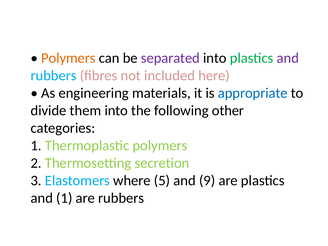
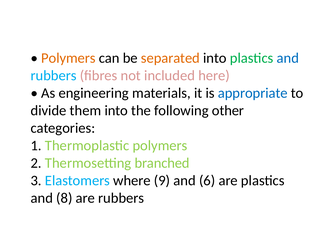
separated colour: purple -> orange (170, 58)
and colour: purple -> blue (288, 58)
secretion: secretion -> branched (162, 163)
5: 5 -> 9 (162, 181)
9: 9 -> 6 (207, 181)
and 1: 1 -> 8 (64, 198)
